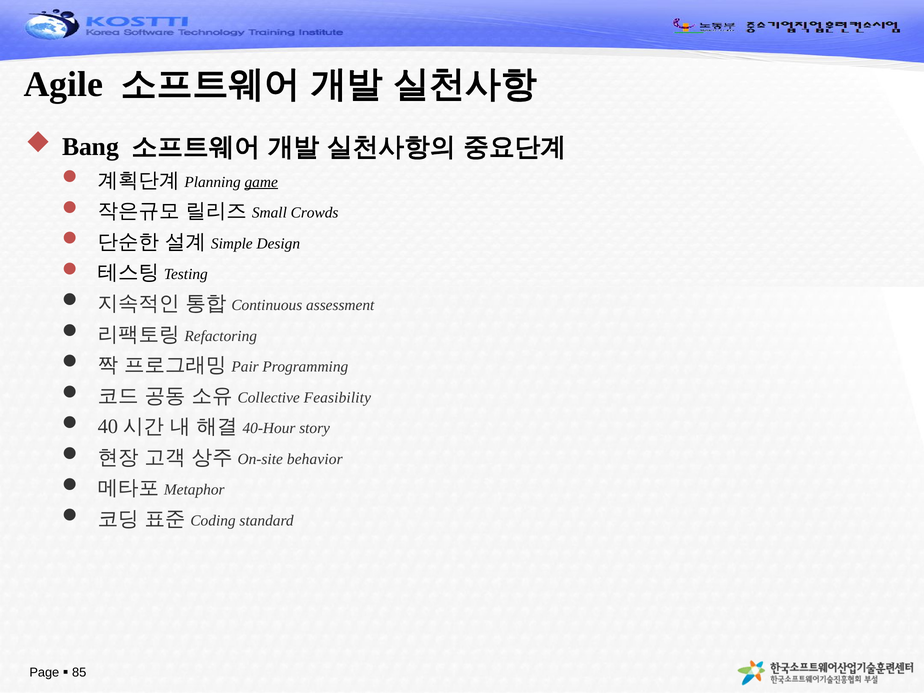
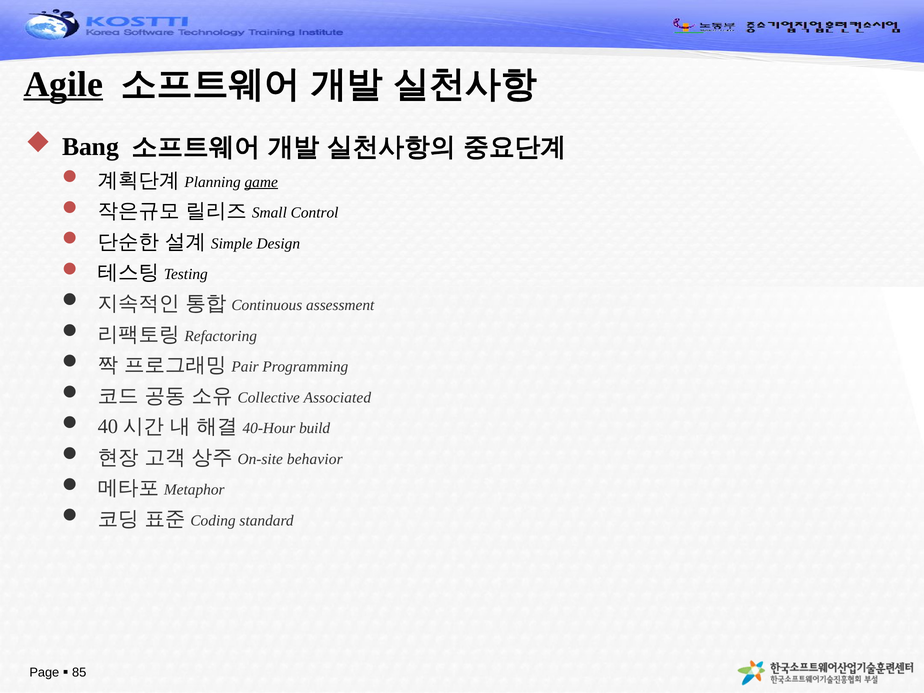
Agile underline: none -> present (63, 84)
Crowds: Crowds -> Control (315, 213)
Feasibility: Feasibility -> Associated (337, 398)
story: story -> build (315, 428)
